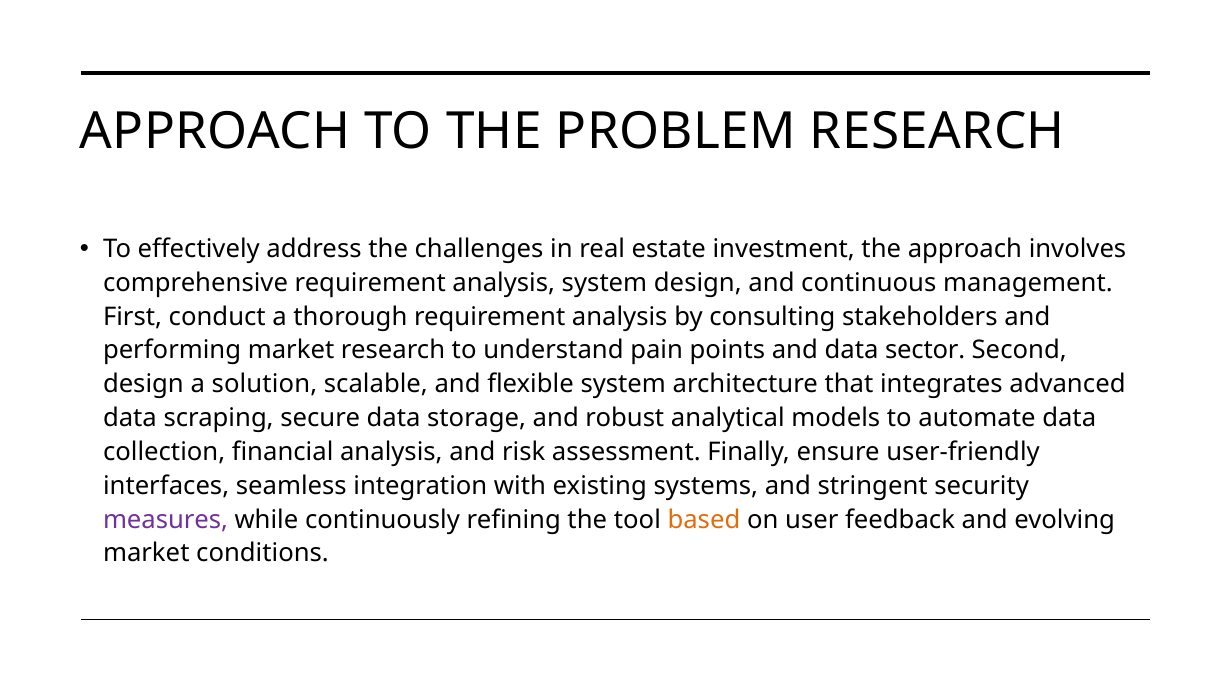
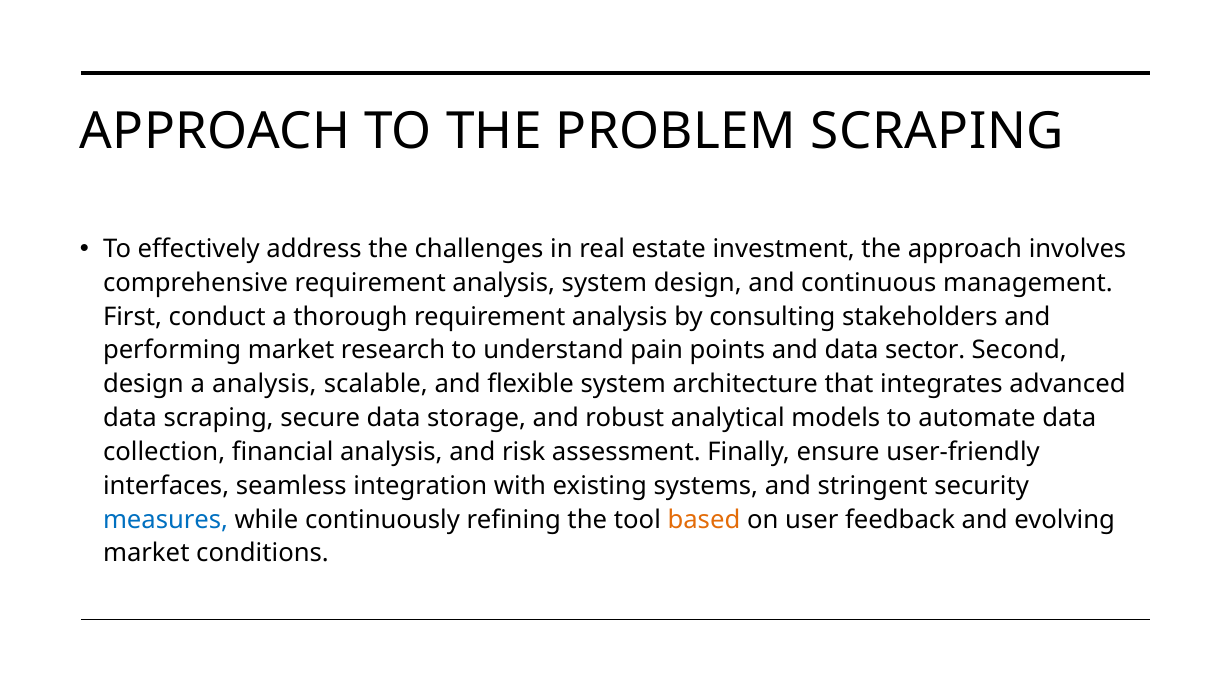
PROBLEM RESEARCH: RESEARCH -> SCRAPING (937, 131)
a solution: solution -> analysis (264, 385)
measures colour: purple -> blue (165, 520)
